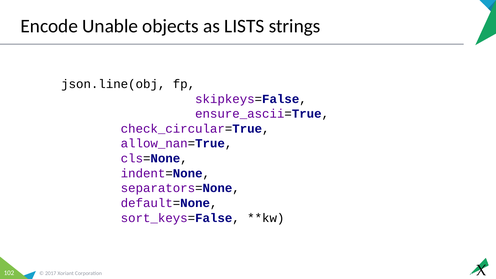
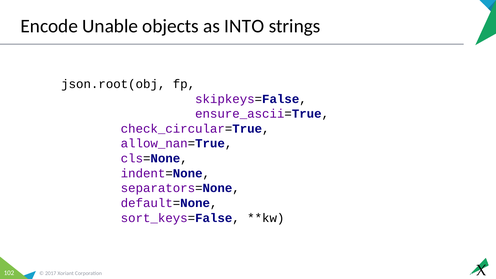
LISTS: LISTS -> INTO (244, 26)
json.line(obj: json.line(obj -> json.root(obj (113, 84)
